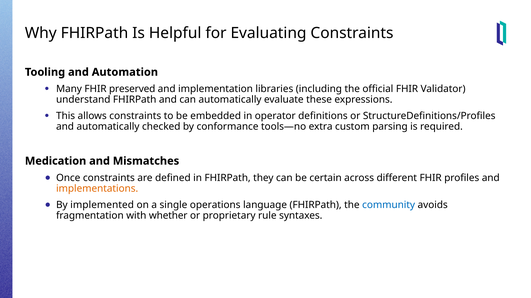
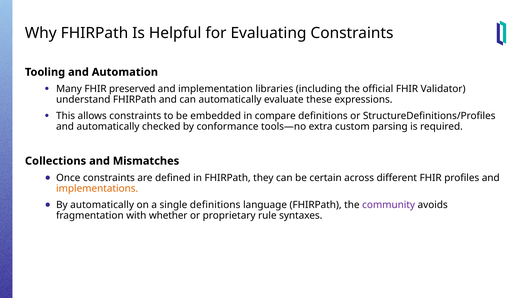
operator: operator -> compare (275, 116)
Medication: Medication -> Collections (56, 161)
By implemented: implemented -> automatically (102, 205)
single operations: operations -> definitions (215, 205)
community colour: blue -> purple (389, 205)
